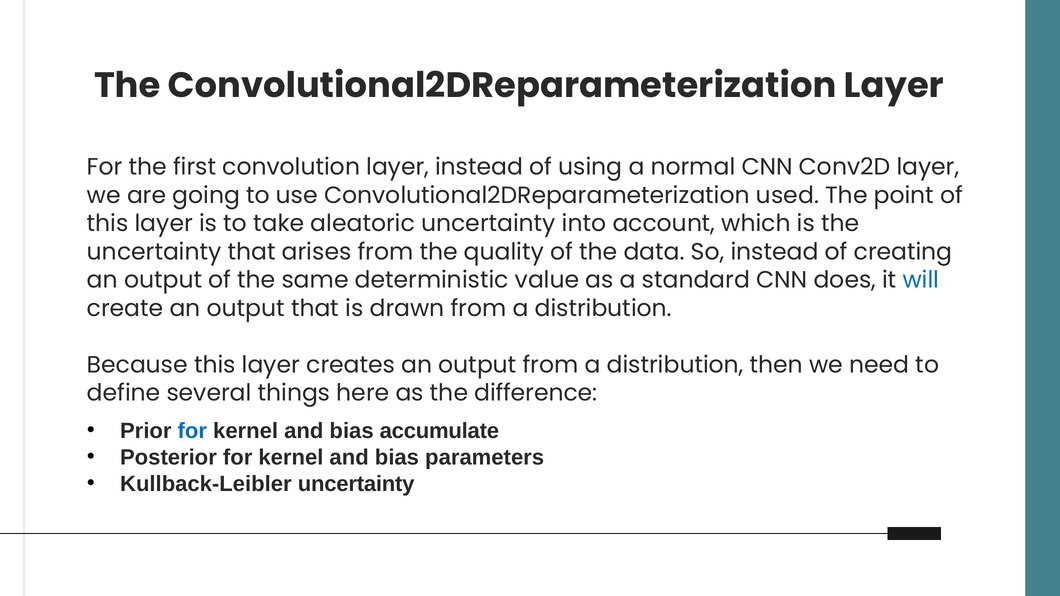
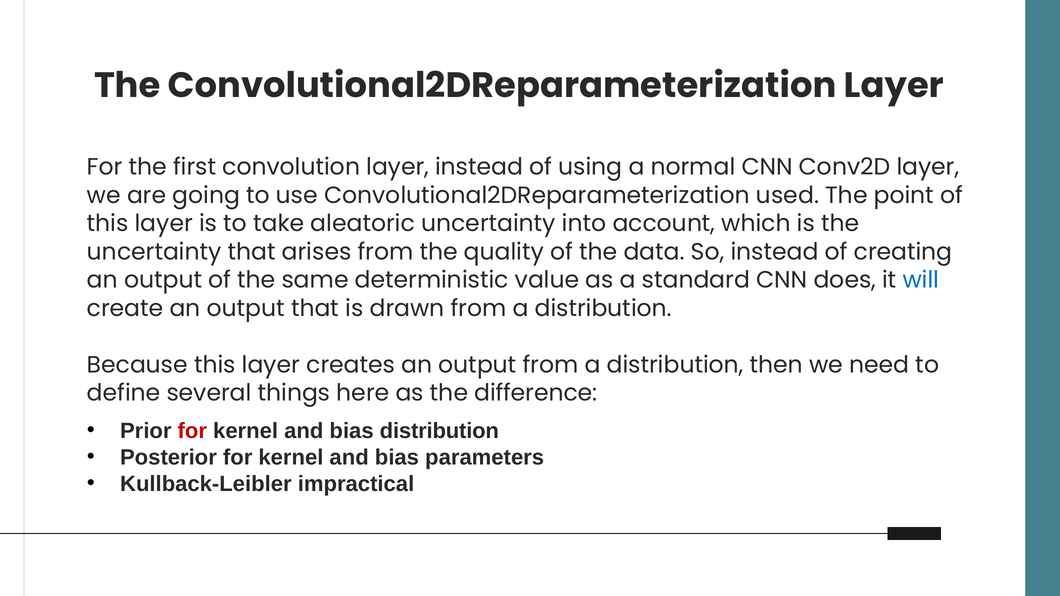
for colour: blue -> red (192, 431)
bias accumulate: accumulate -> distribution (439, 431)
Kullback-Leibler uncertainty: uncertainty -> impractical (356, 484)
